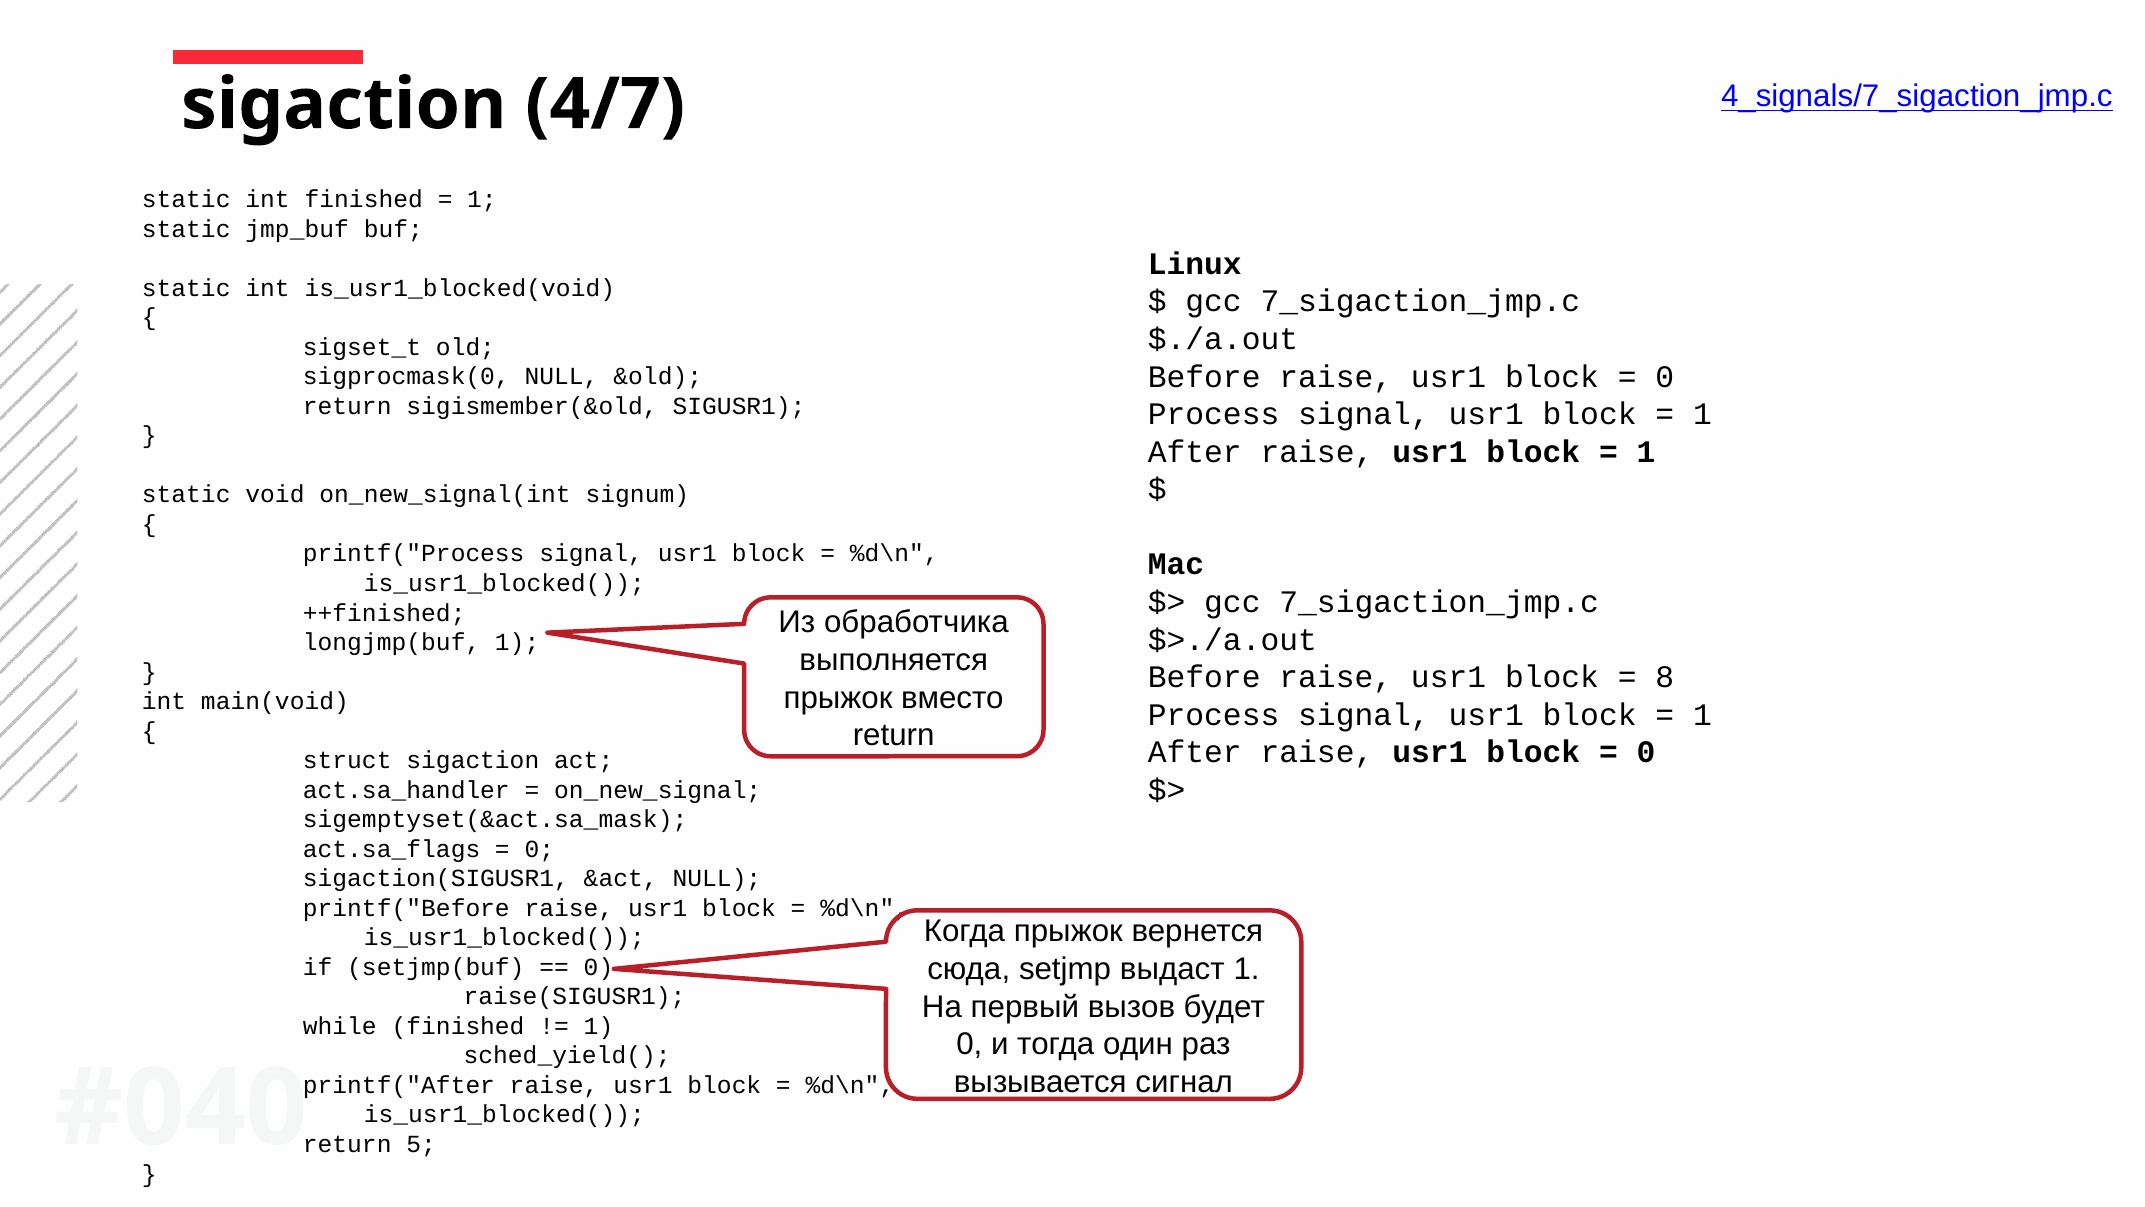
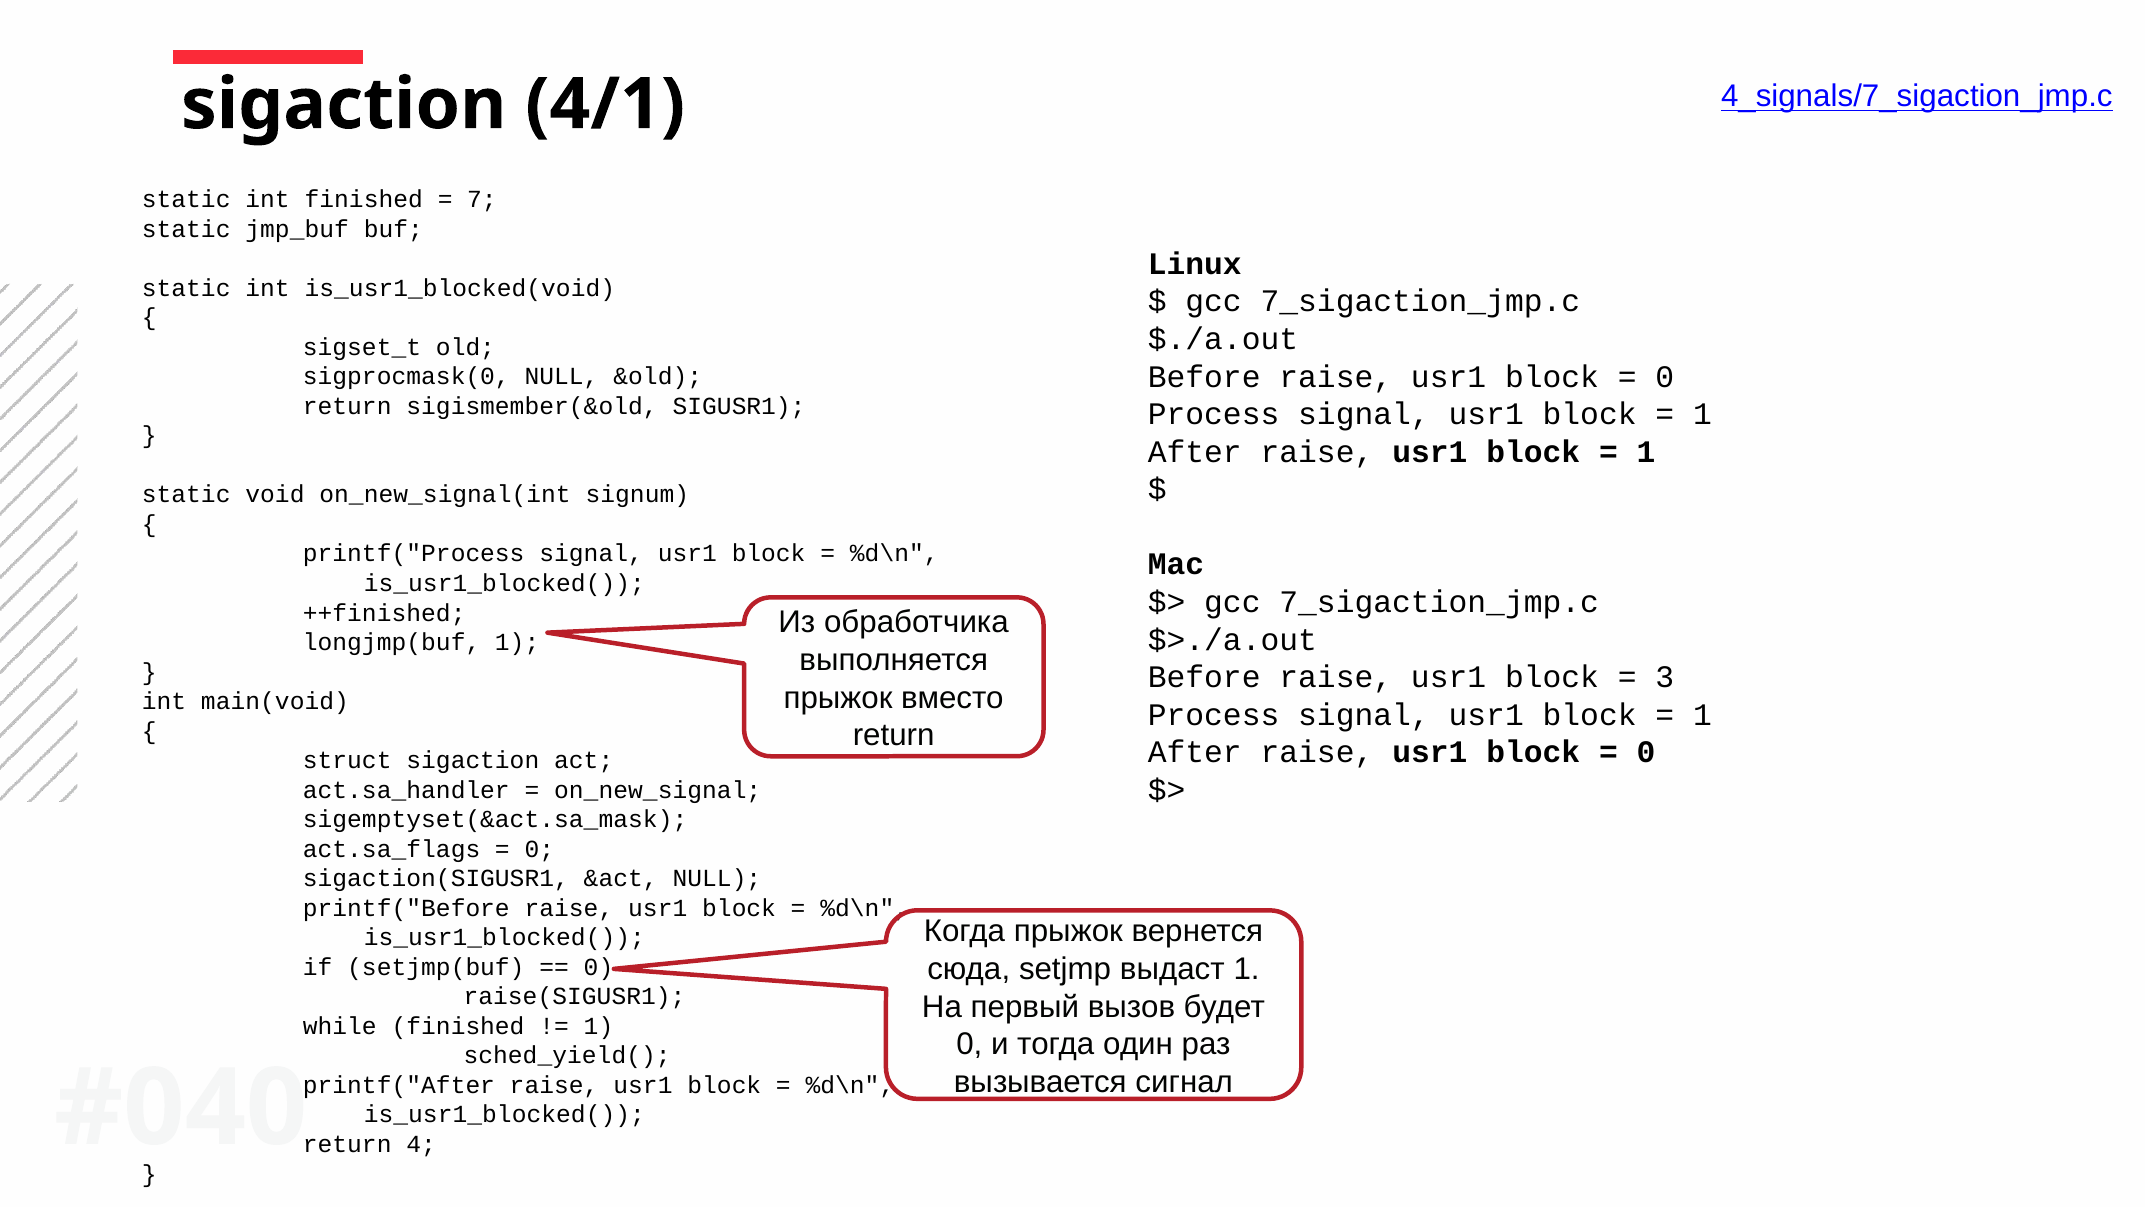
4/7: 4/7 -> 4/1 (605, 105)
1: 1 -> 7 (482, 200)
8: 8 -> 3 (1665, 677)
5: 5 -> 4 (421, 1144)
